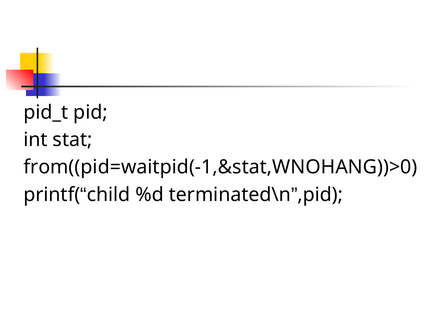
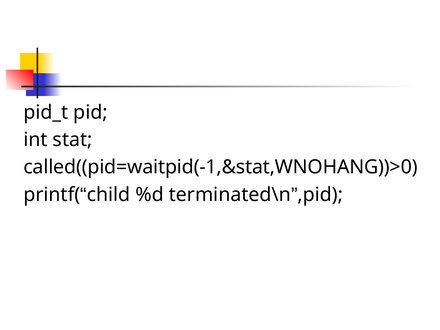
from((pid=waitpid(-1,&stat,WNOHANG))>0: from((pid=waitpid(-1,&stat,WNOHANG))>0 -> called((pid=waitpid(-1,&stat,WNOHANG))>0 (221, 167)
